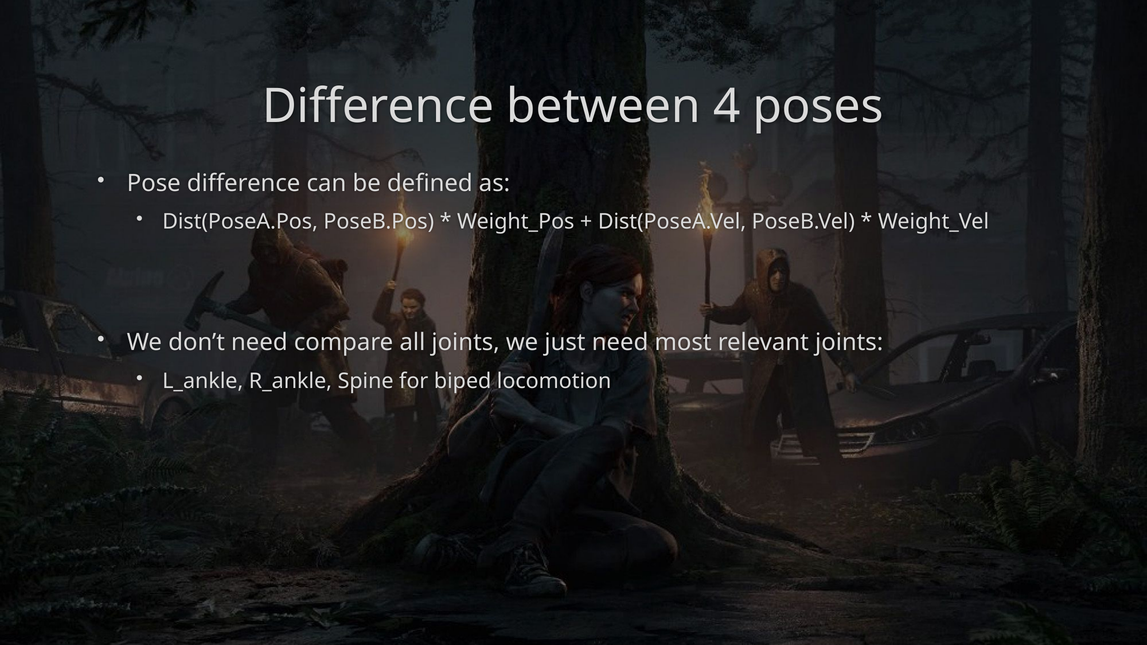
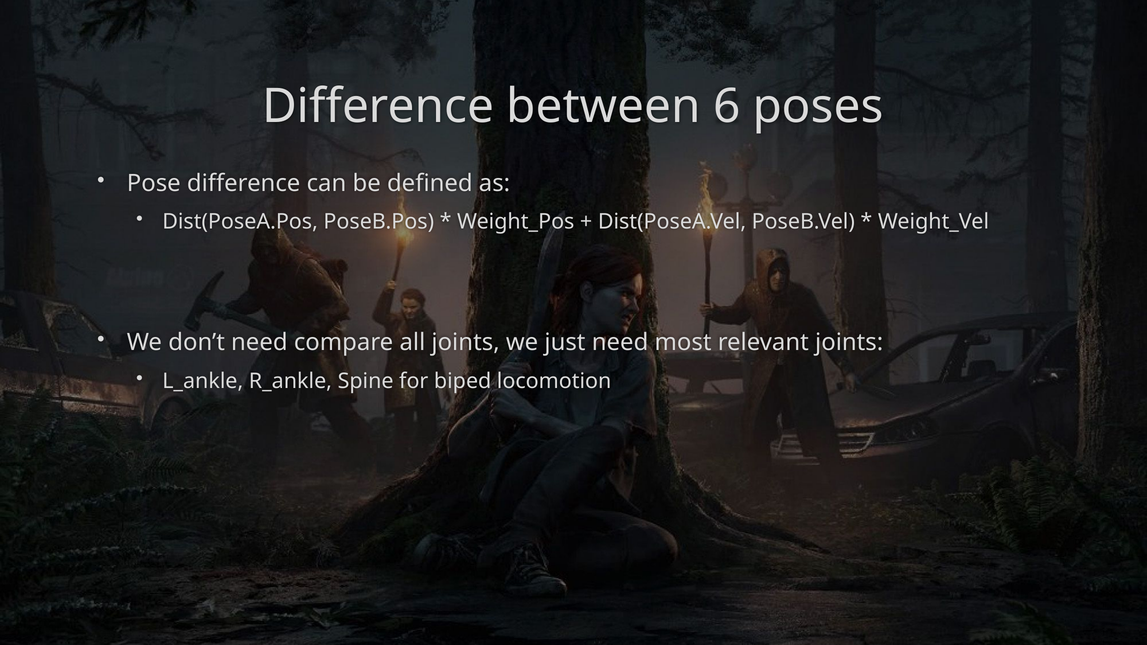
4: 4 -> 6 (727, 106)
